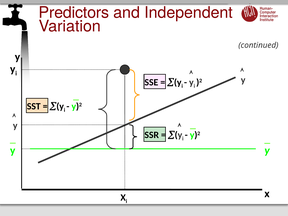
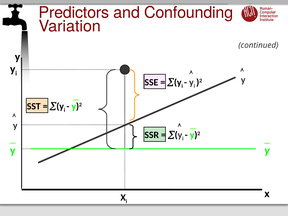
Independent: Independent -> Confounding (189, 13)
